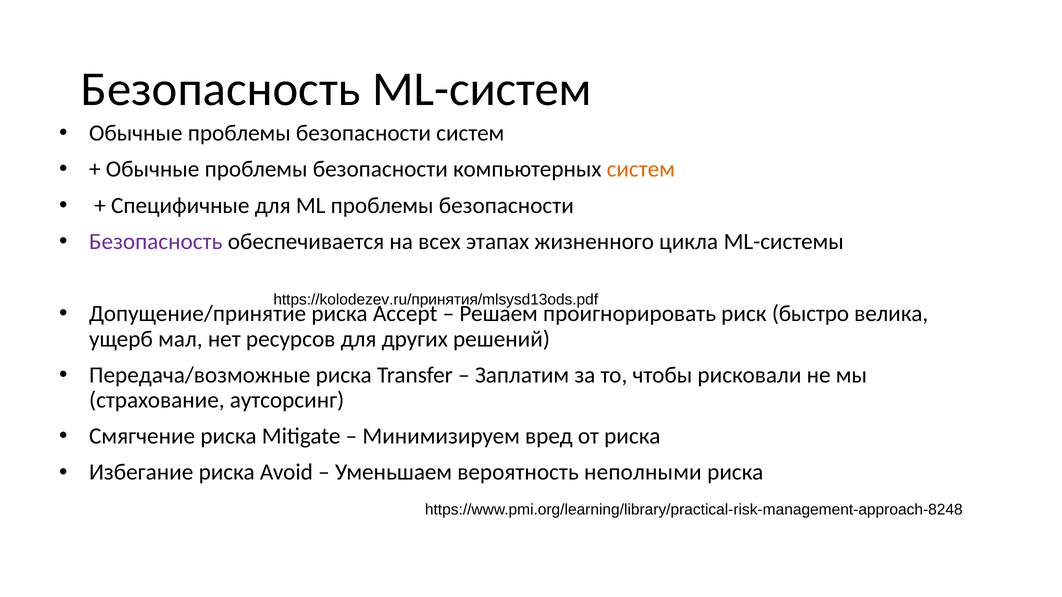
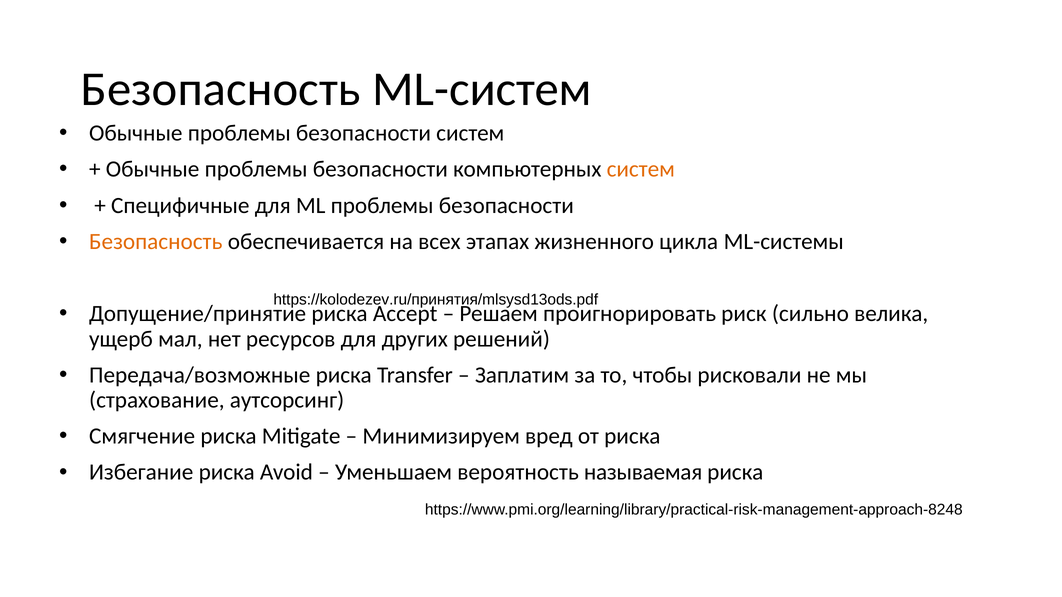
Безопасность colour: purple -> orange (156, 242)
быстро: быстро -> сильно (810, 314)
неполными: неполными -> называемая (643, 473)
